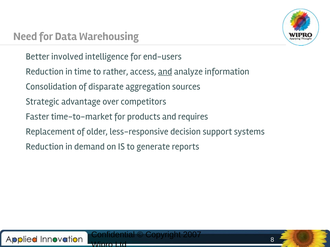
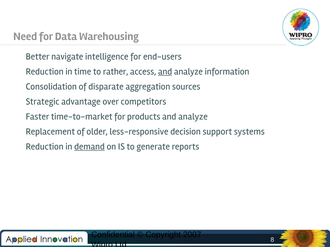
involved: involved -> navigate (67, 57)
products and requires: requires -> analyze (193, 117)
demand underline: none -> present (89, 147)
